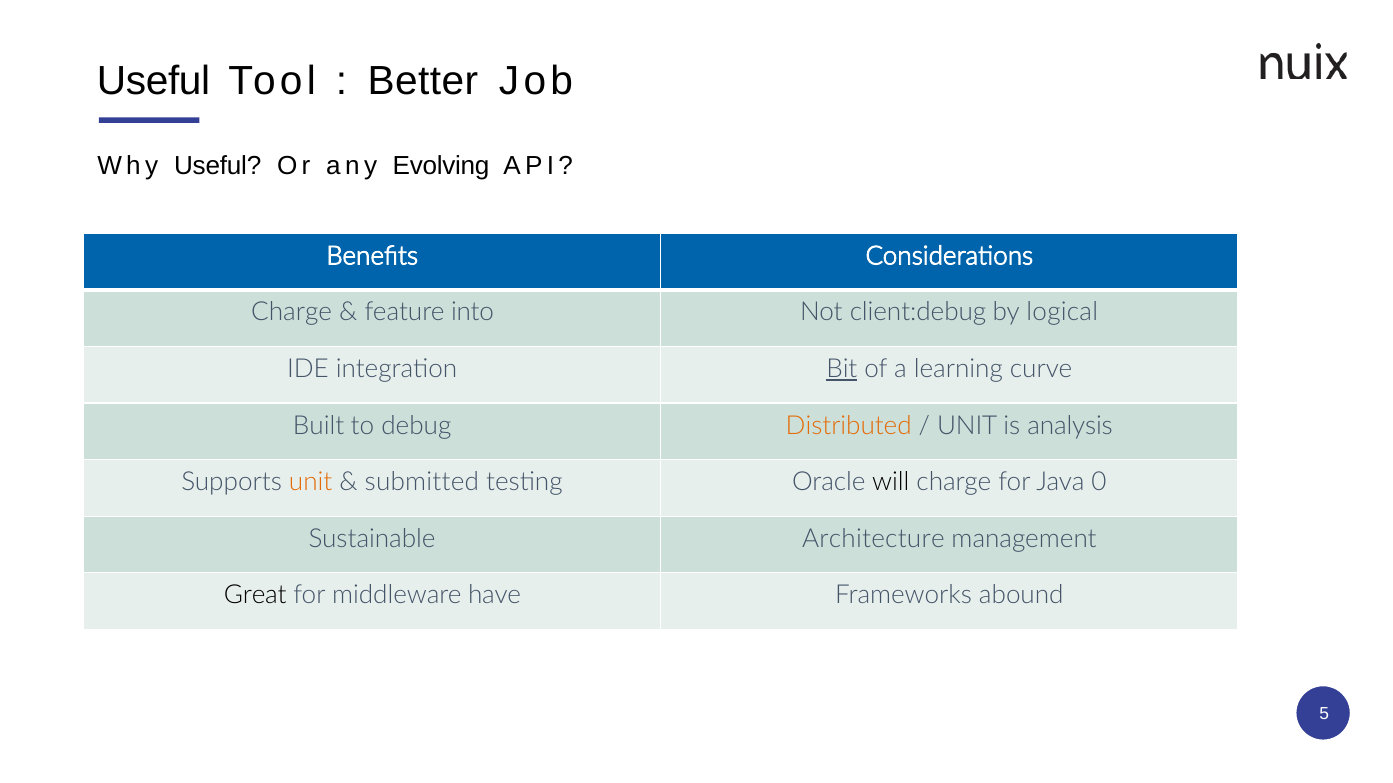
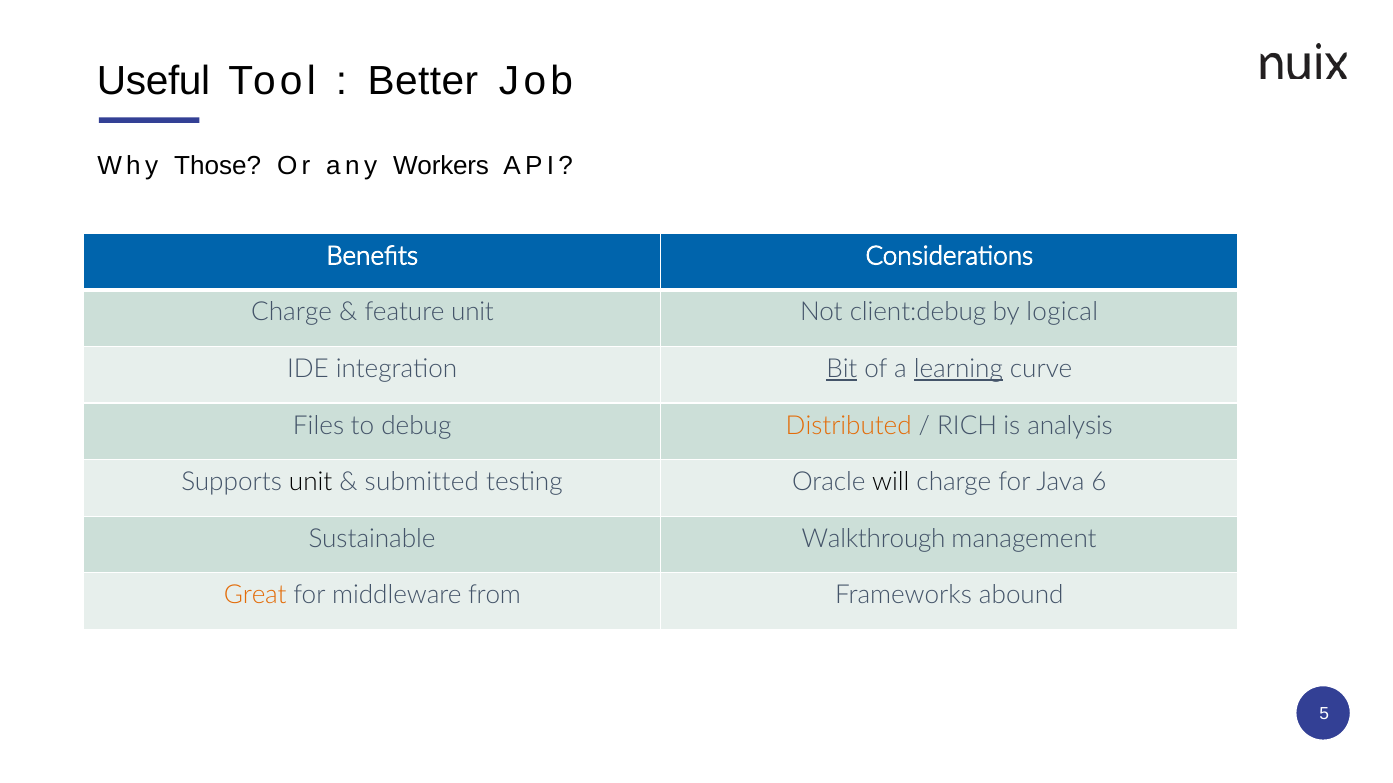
Why Useful: Useful -> Those (218, 166)
Evolving: Evolving -> Workers (441, 166)
feature into: into -> unit (473, 313)
learning underline: none -> present (958, 369)
Built: Built -> Files (319, 426)
UNIT: UNIT -> RICH (967, 426)
unit colour: orange -> black (311, 482)
0: 0 -> 6 (1099, 482)
Architecture: Architecture -> Walkthrough (874, 539)
Great colour: black -> orange (255, 596)
have: have -> from (495, 596)
